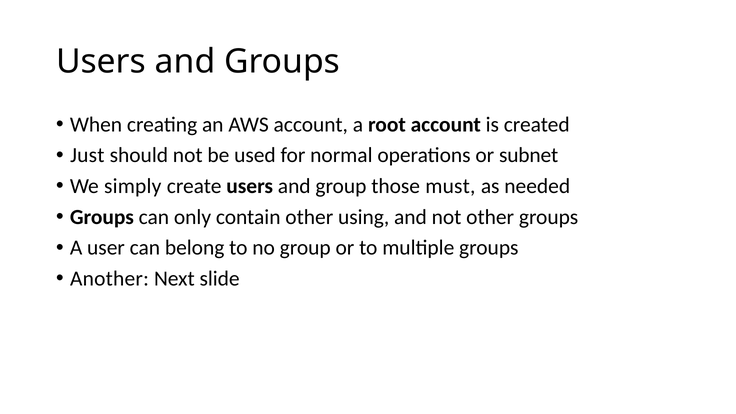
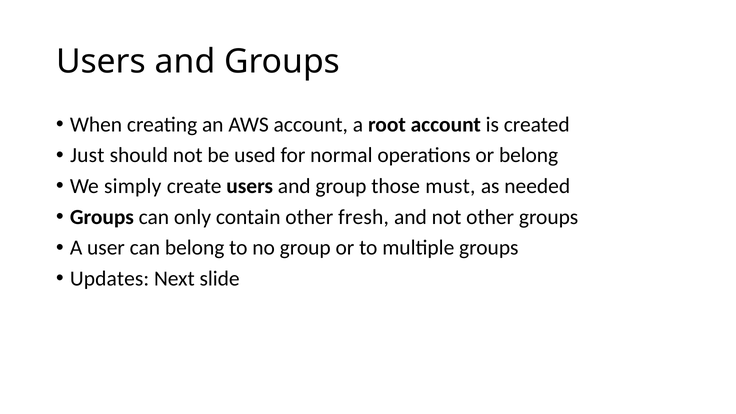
or subnet: subnet -> belong (529, 155)
using: using -> fresh (364, 217)
Another: Another -> Updates (110, 279)
